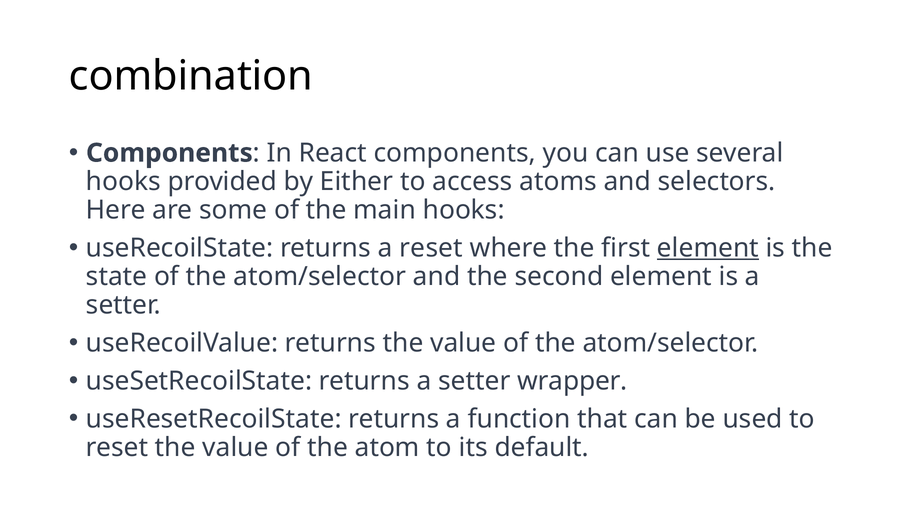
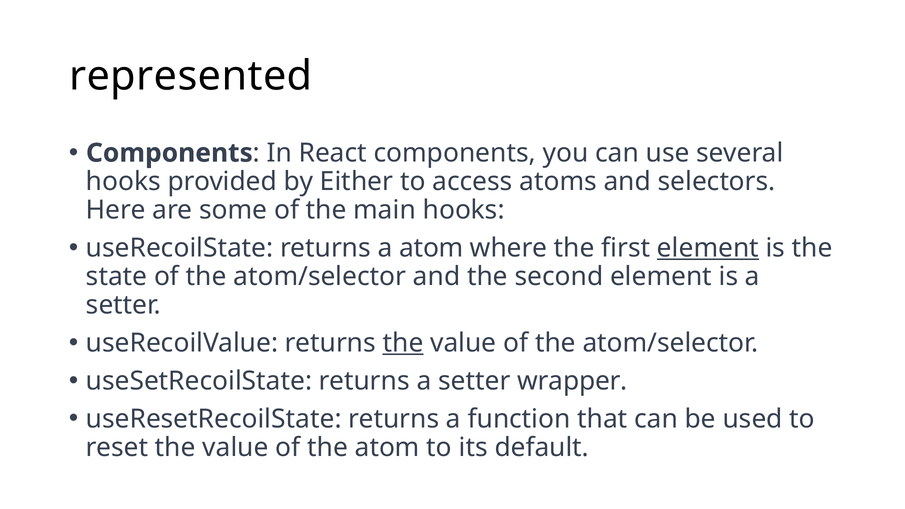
combination: combination -> represented (191, 76)
a reset: reset -> atom (431, 248)
the underline: none -> present (403, 343)
